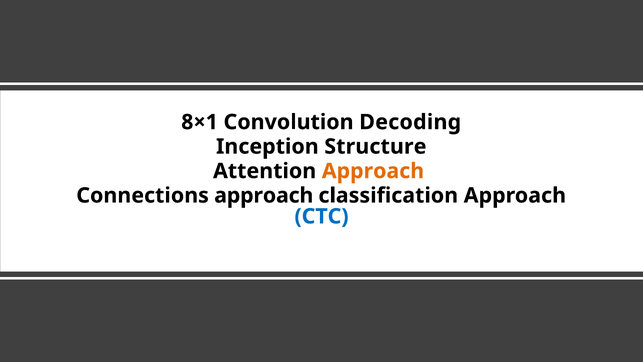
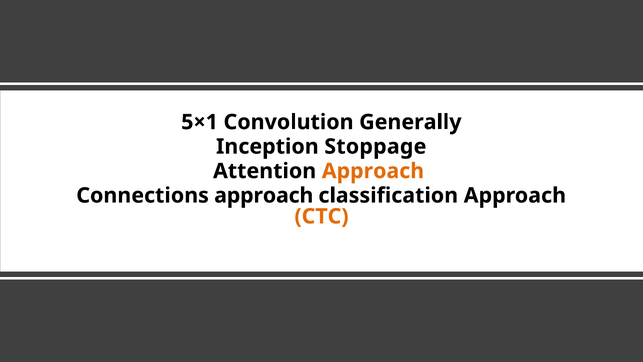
8×1: 8×1 -> 5×1 (200, 122)
Decoding: Decoding -> Generally (410, 122)
Structure: Structure -> Stoppage (375, 146)
CTC colour: blue -> orange (322, 216)
